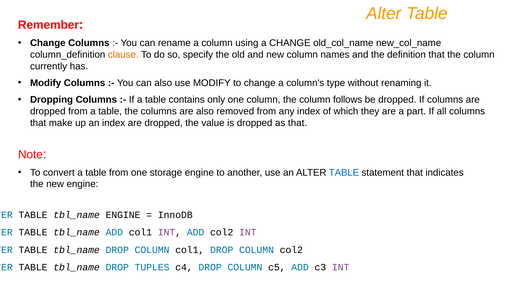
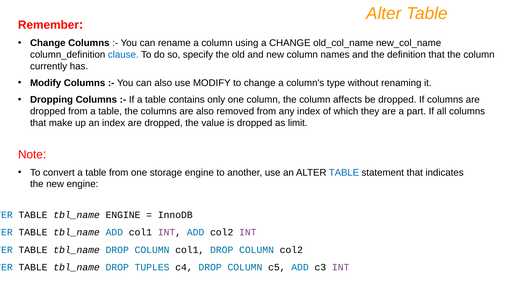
clause colour: orange -> blue (123, 55)
follows: follows -> affects (348, 100)
as that: that -> limit (298, 123)
